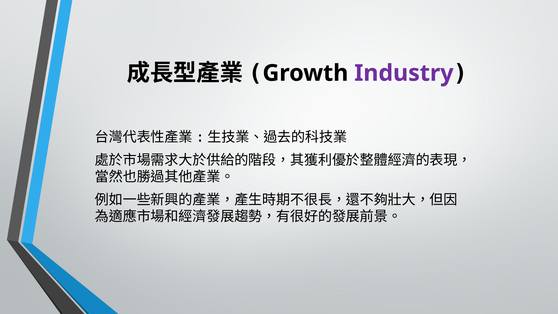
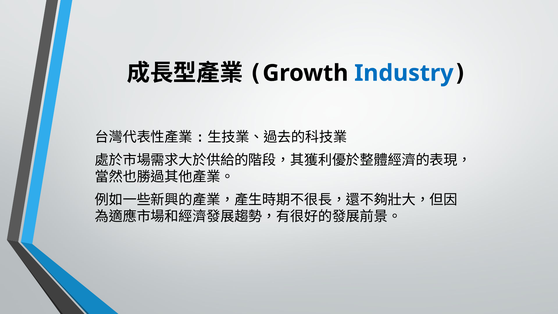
Industry colour: purple -> blue (404, 73)
